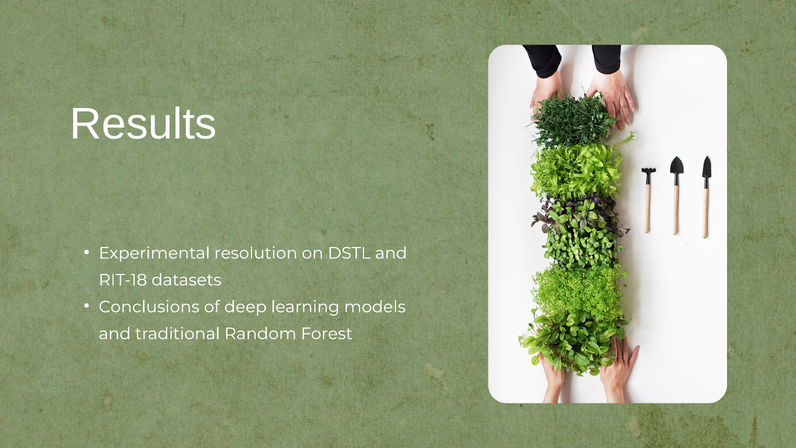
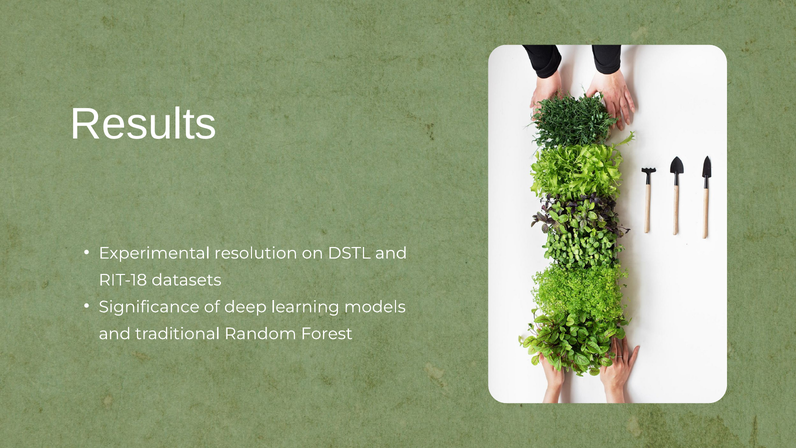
Conclusions: Conclusions -> Significance (149, 307)
